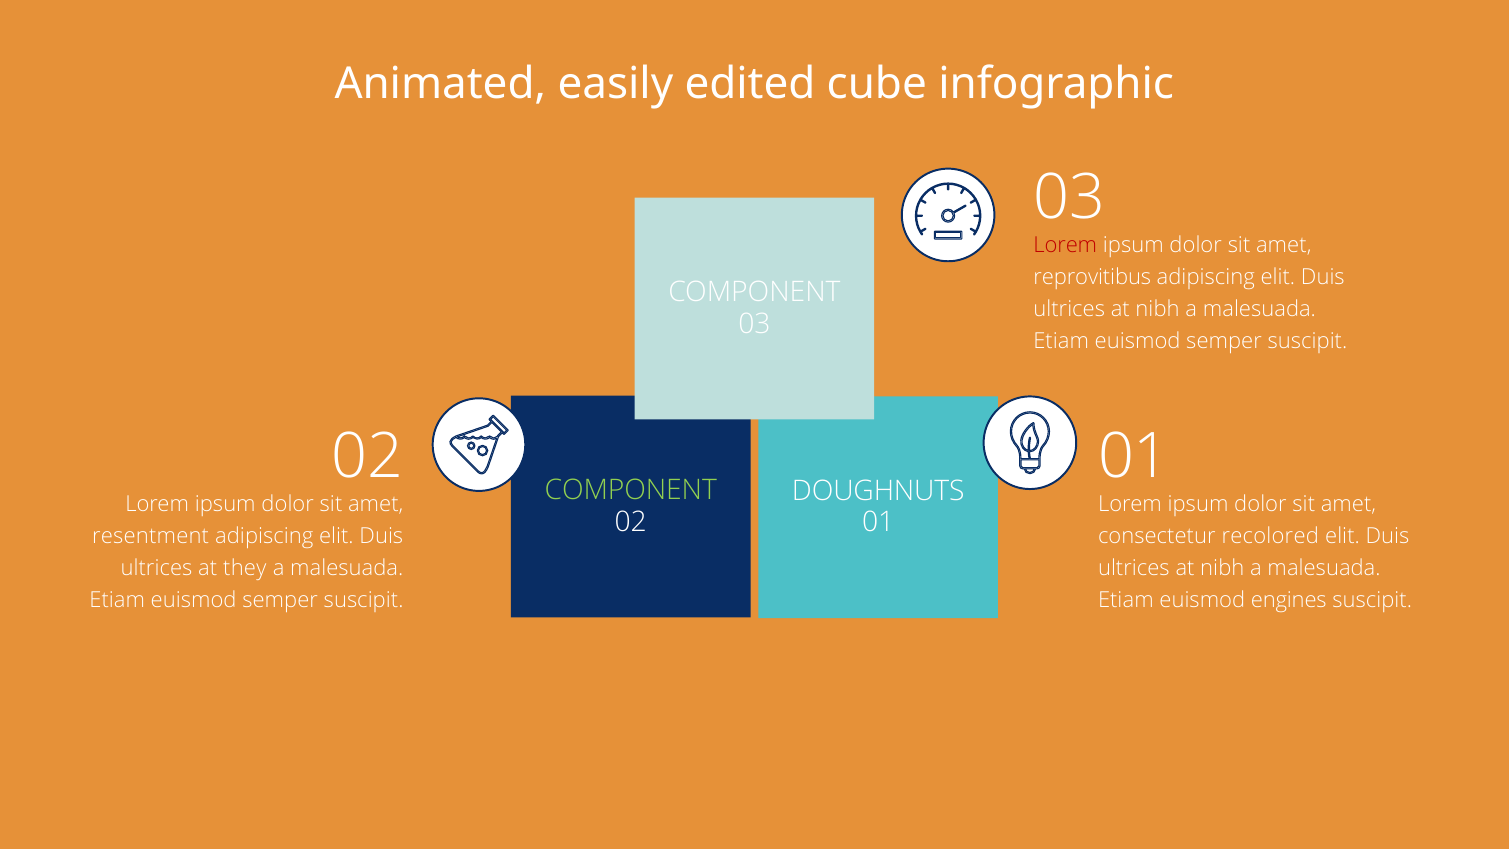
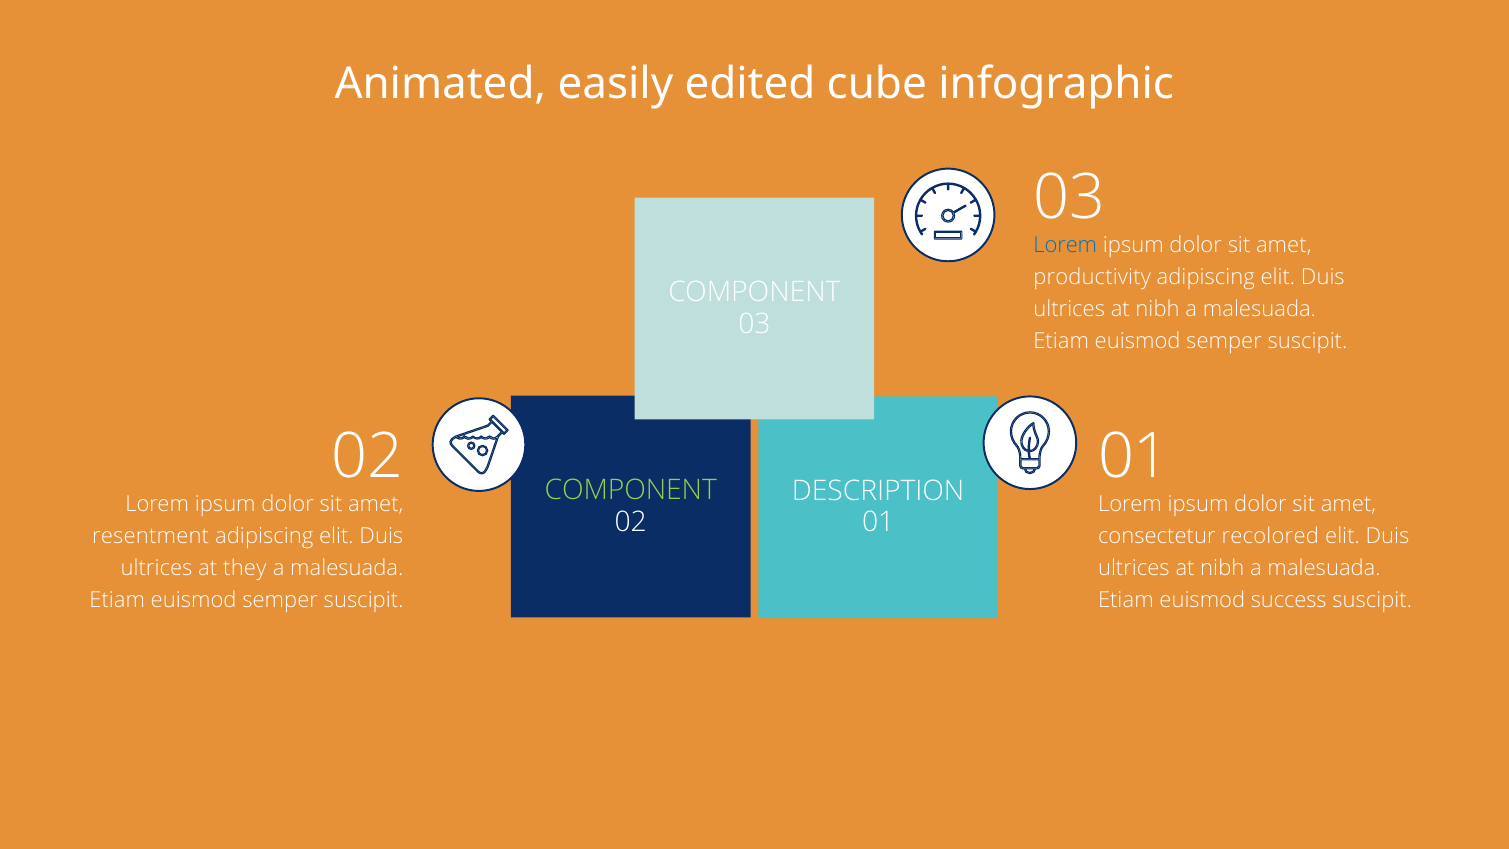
Lorem colour: red -> blue (1065, 245)
reprovitibus: reprovitibus -> productivity (1092, 277)
DOUGHNUTS: DOUGHNUTS -> DESCRIPTION (878, 491)
engines: engines -> success (1289, 600)
